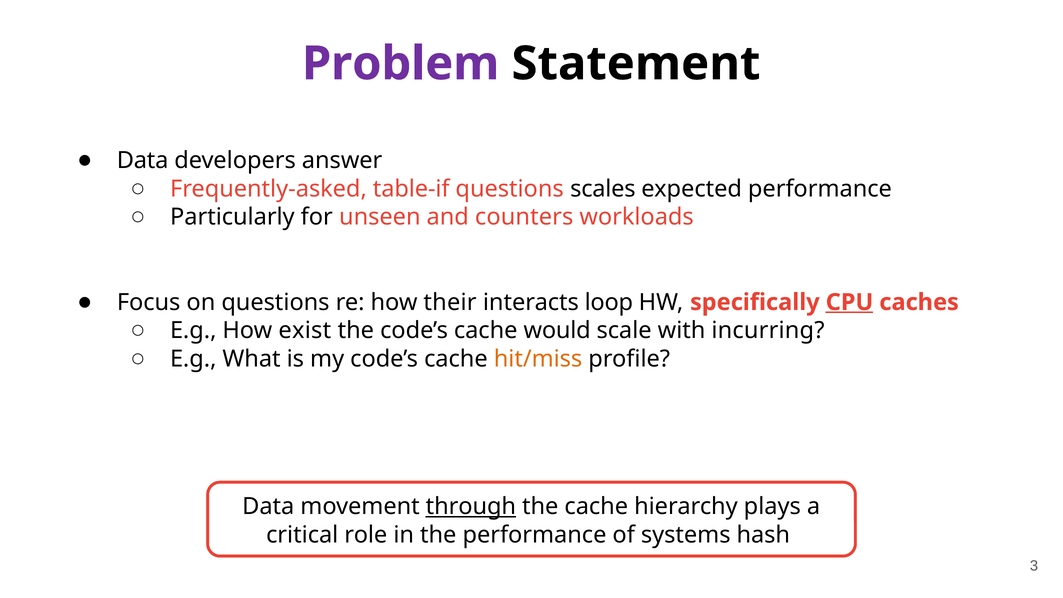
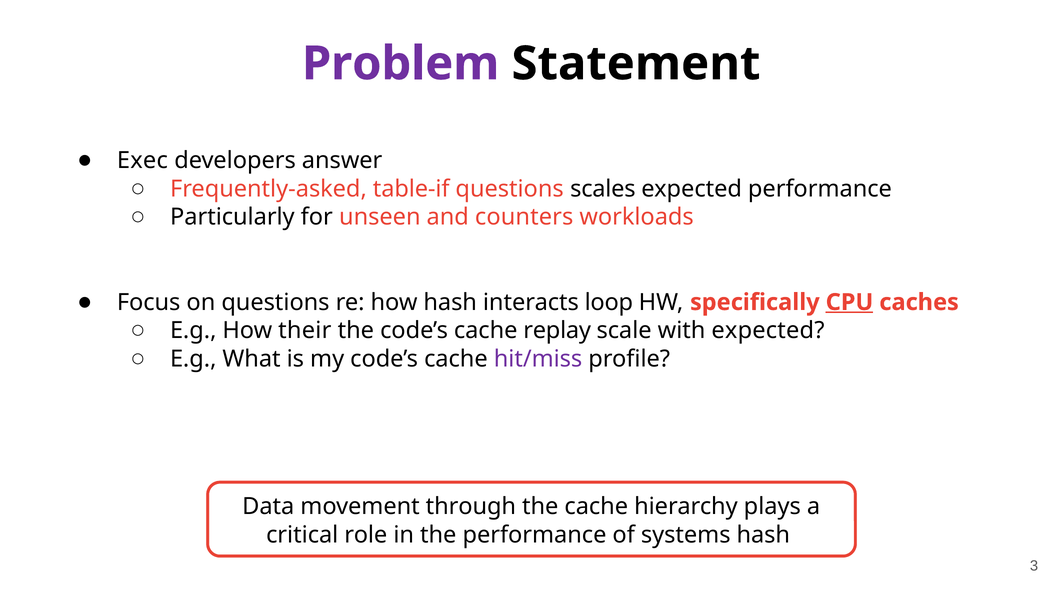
Data: Data -> Exec (142, 160)
how their: their -> hash (450, 302)
exist: exist -> their (305, 331)
would: would -> replay (557, 331)
with incurring: incurring -> expected (768, 331)
hit/miss colour: orange -> purple (538, 359)
through underline: present -> none (471, 507)
